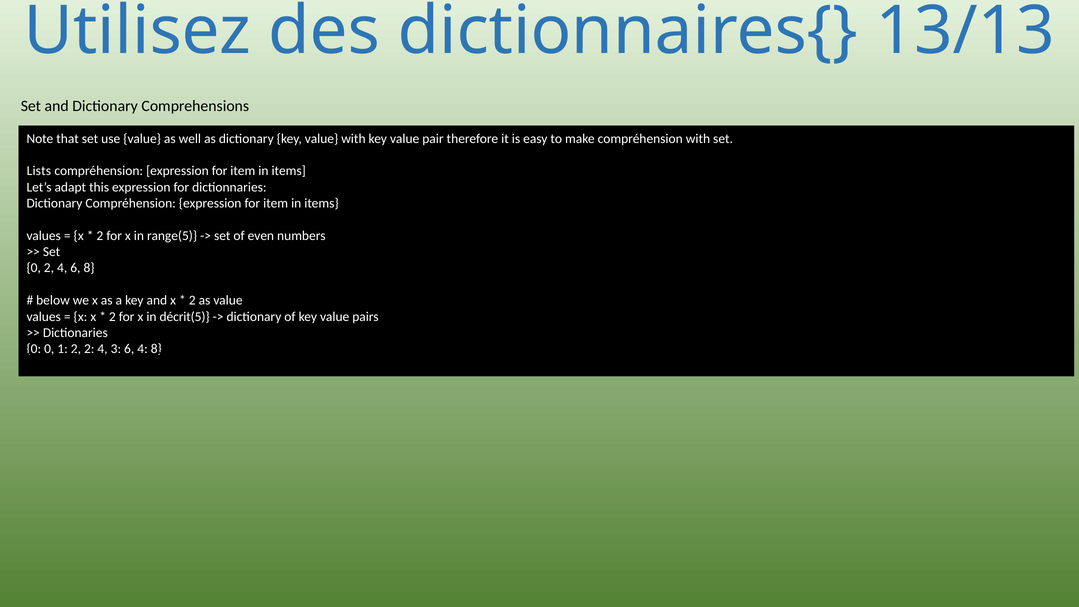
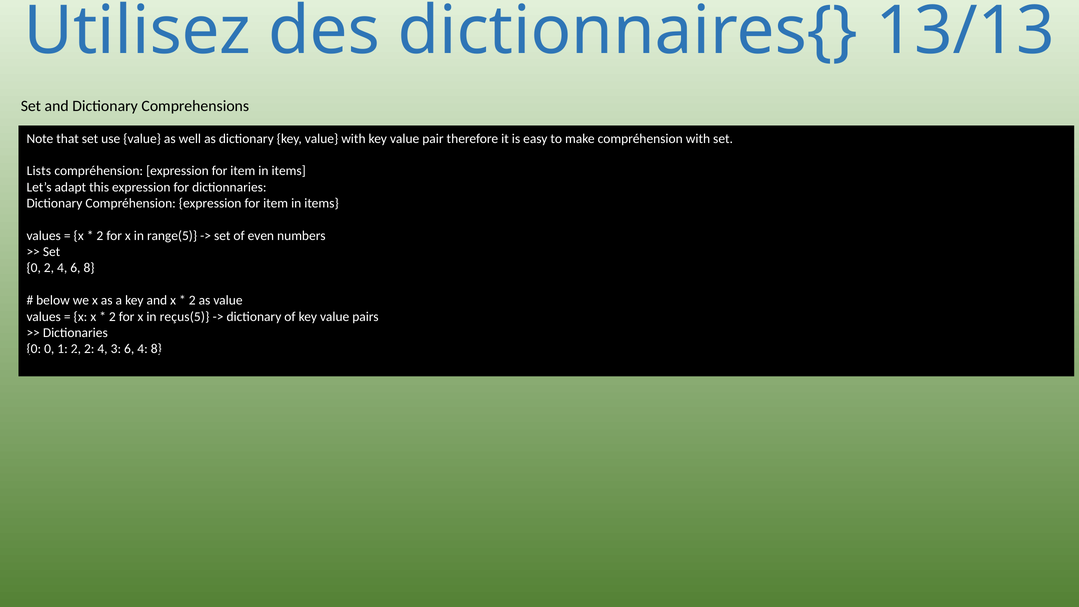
décrit(5: décrit(5 -> reçus(5 (185, 317)
